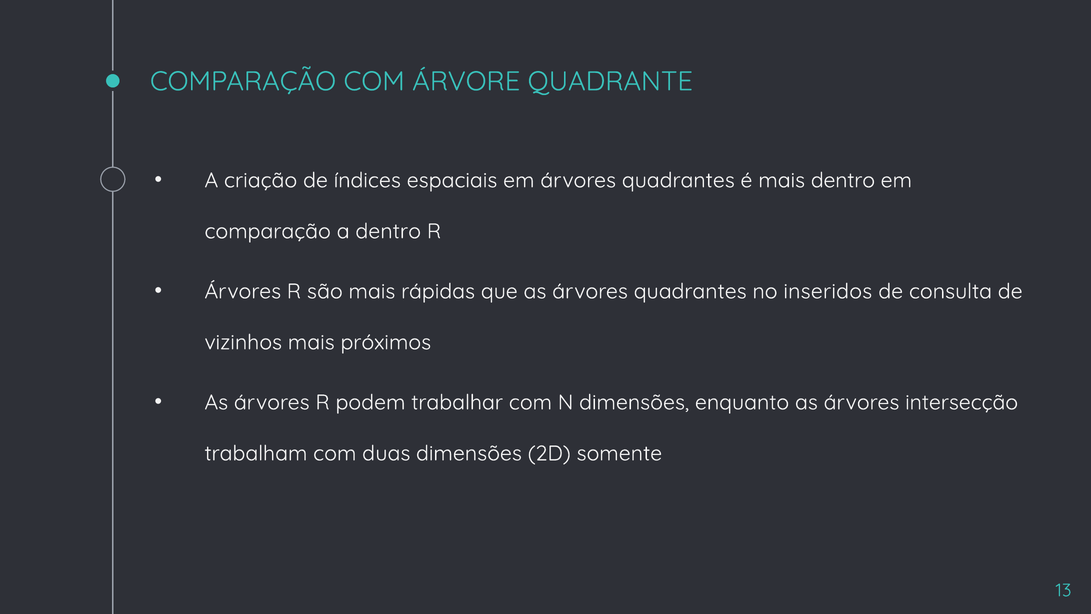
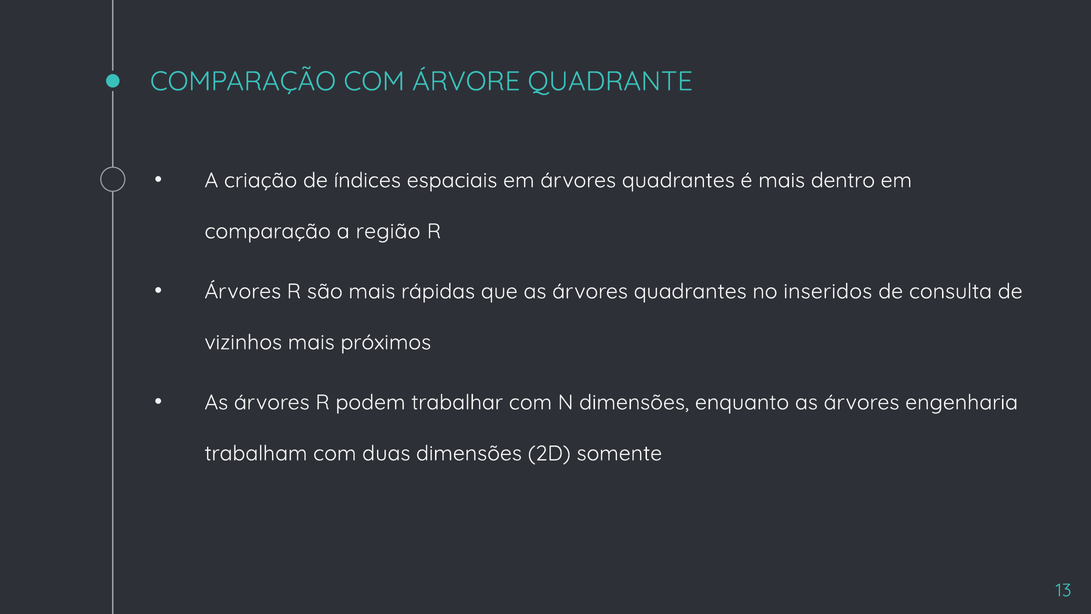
a dentro: dentro -> região (388, 231)
intersecção: intersecção -> engenharia (962, 402)
